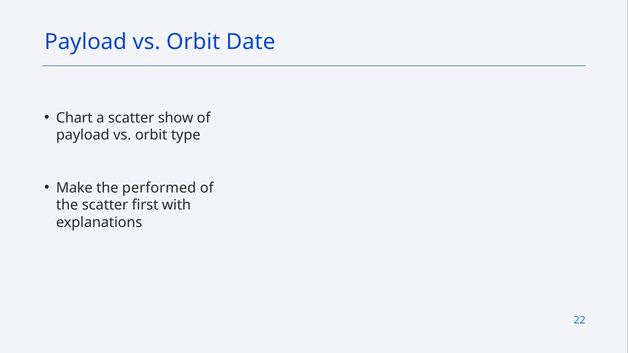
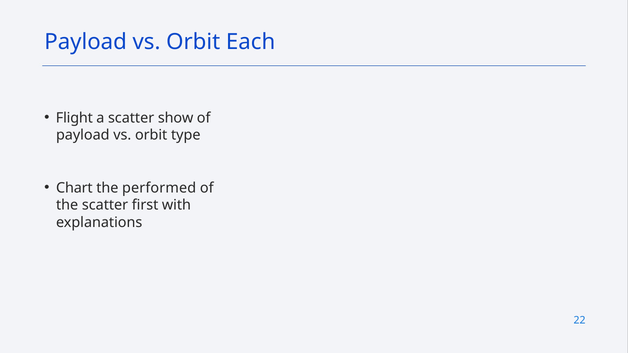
Date: Date -> Each (251, 42)
Chart: Chart -> Flight (74, 118)
Make: Make -> Chart (74, 188)
